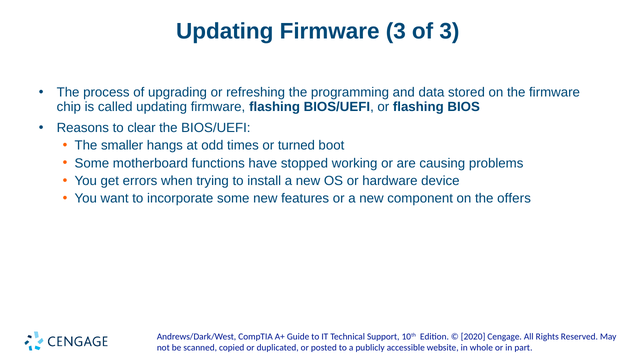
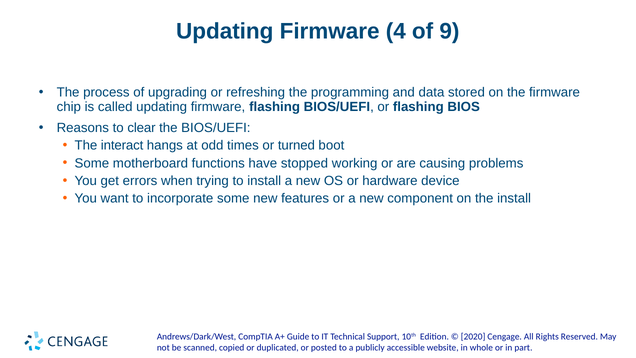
Firmware 3: 3 -> 4 (396, 31)
of 3: 3 -> 9 (449, 31)
smaller: smaller -> interact (122, 145)
the offers: offers -> install (514, 198)
